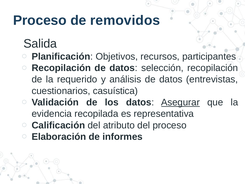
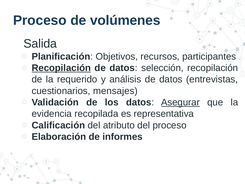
removidos: removidos -> volúmenes (125, 20)
Recopilación underline: none -> present (61, 68)
casuística: casuística -> mensajes (115, 91)
